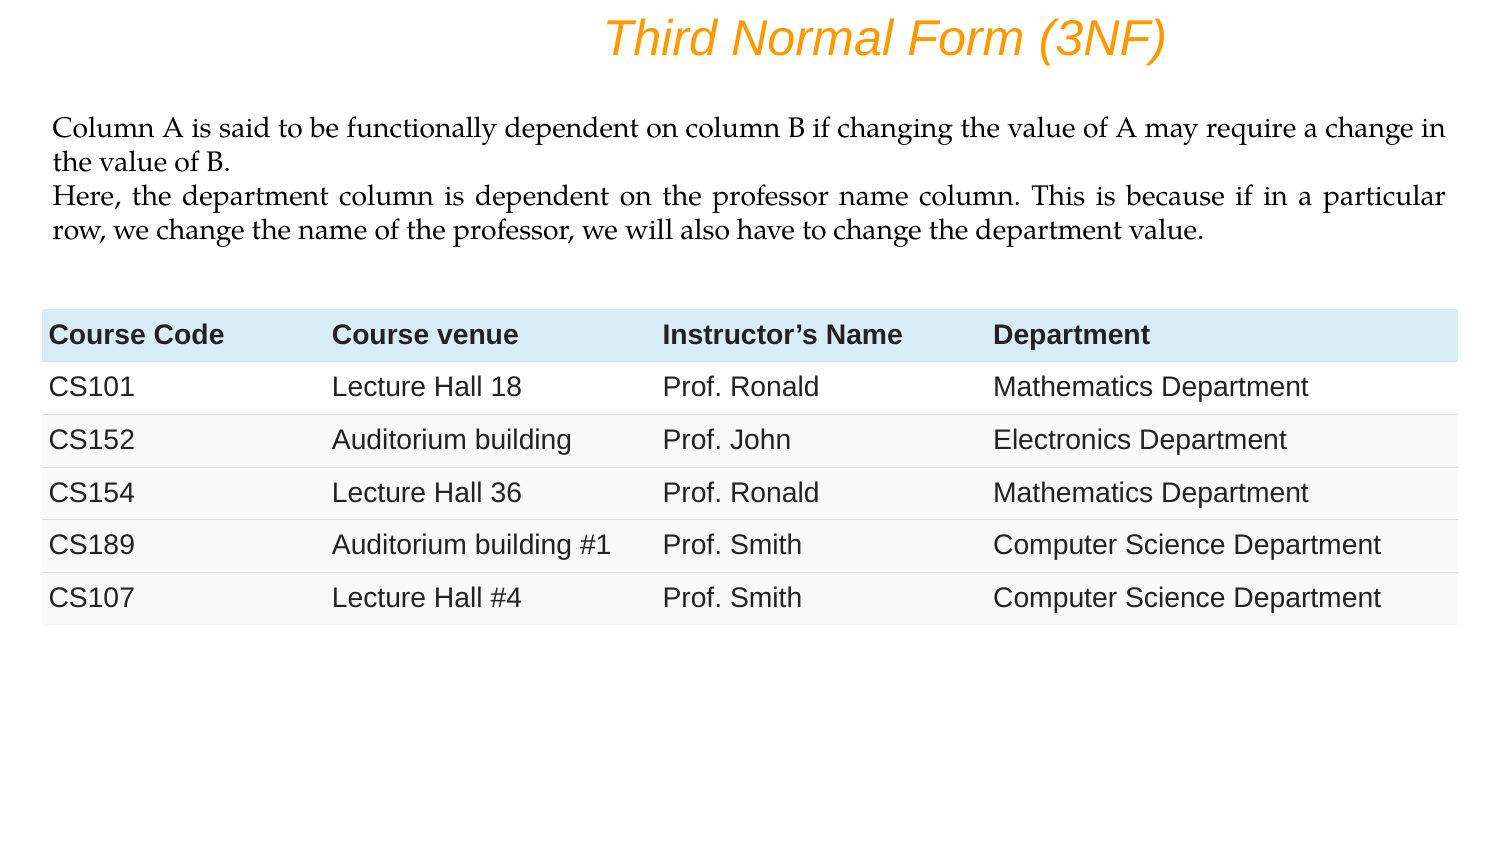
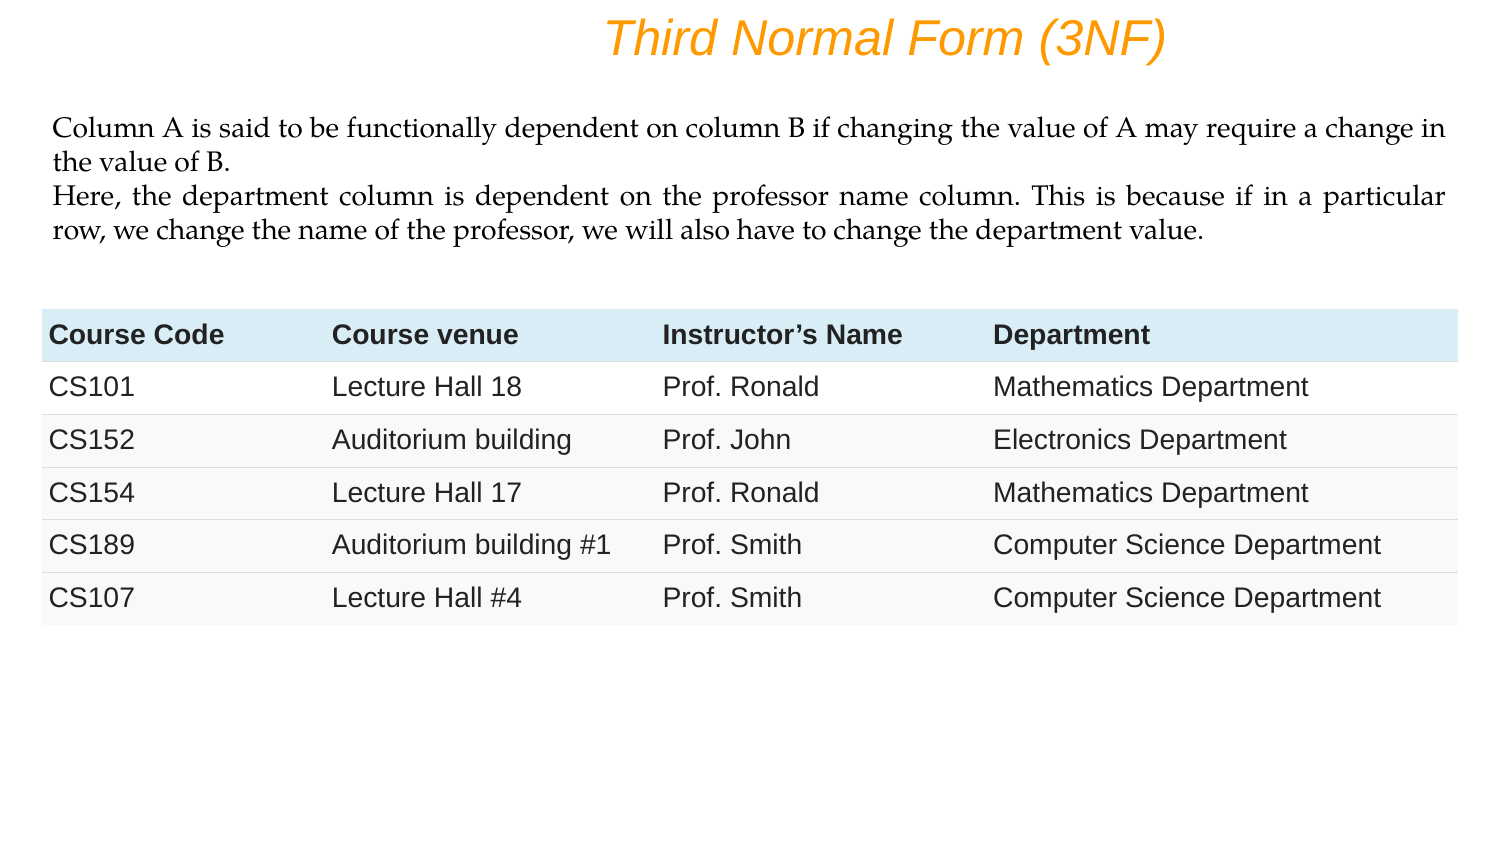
36: 36 -> 17 (506, 493)
